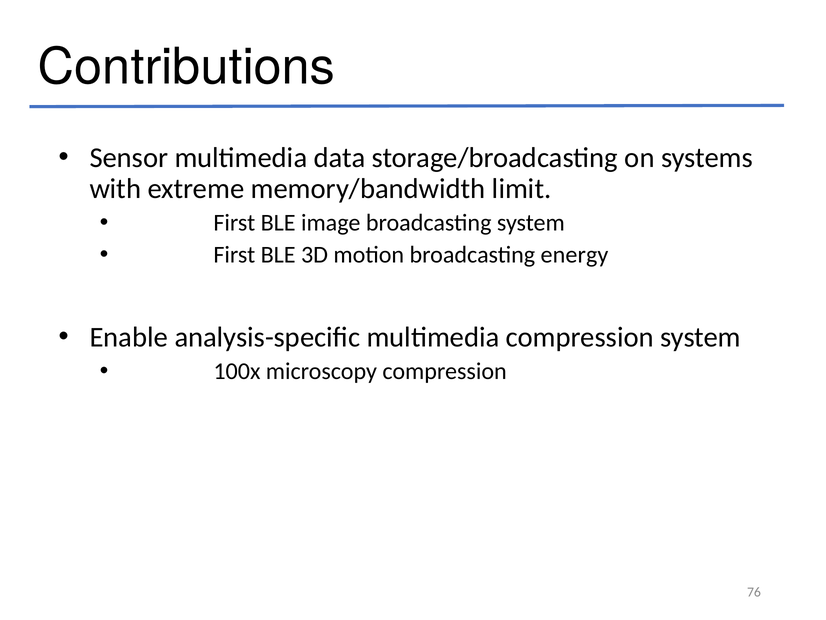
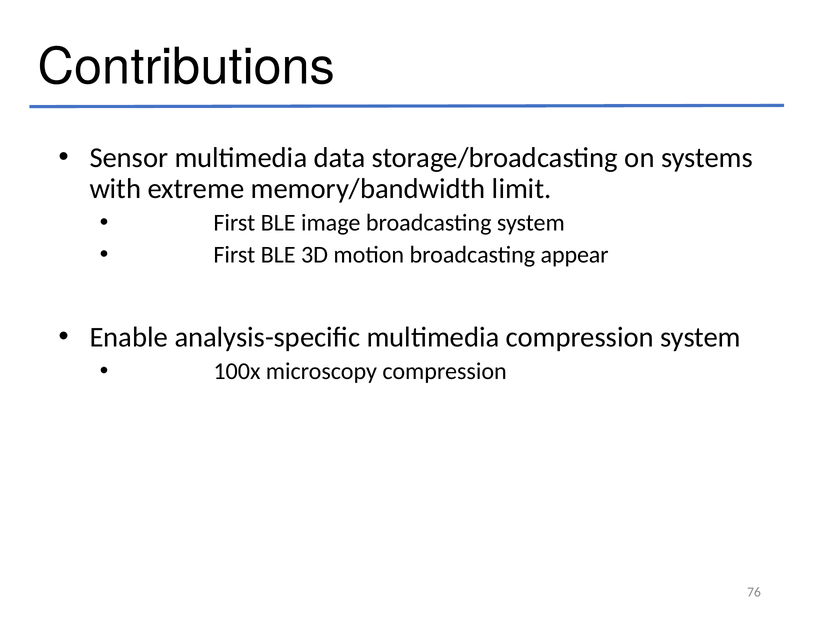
energy: energy -> appear (575, 254)
